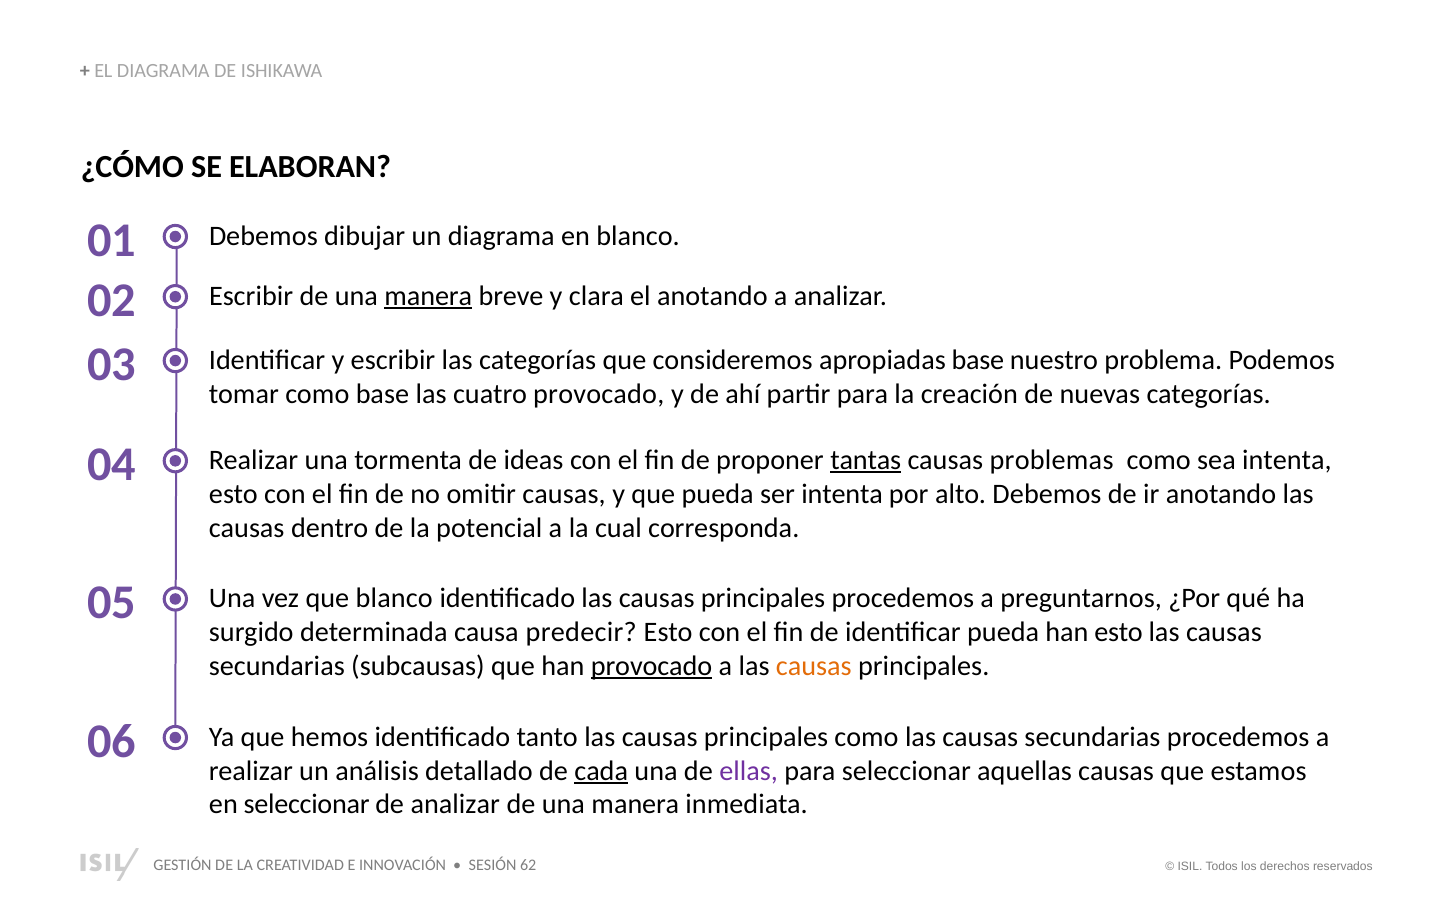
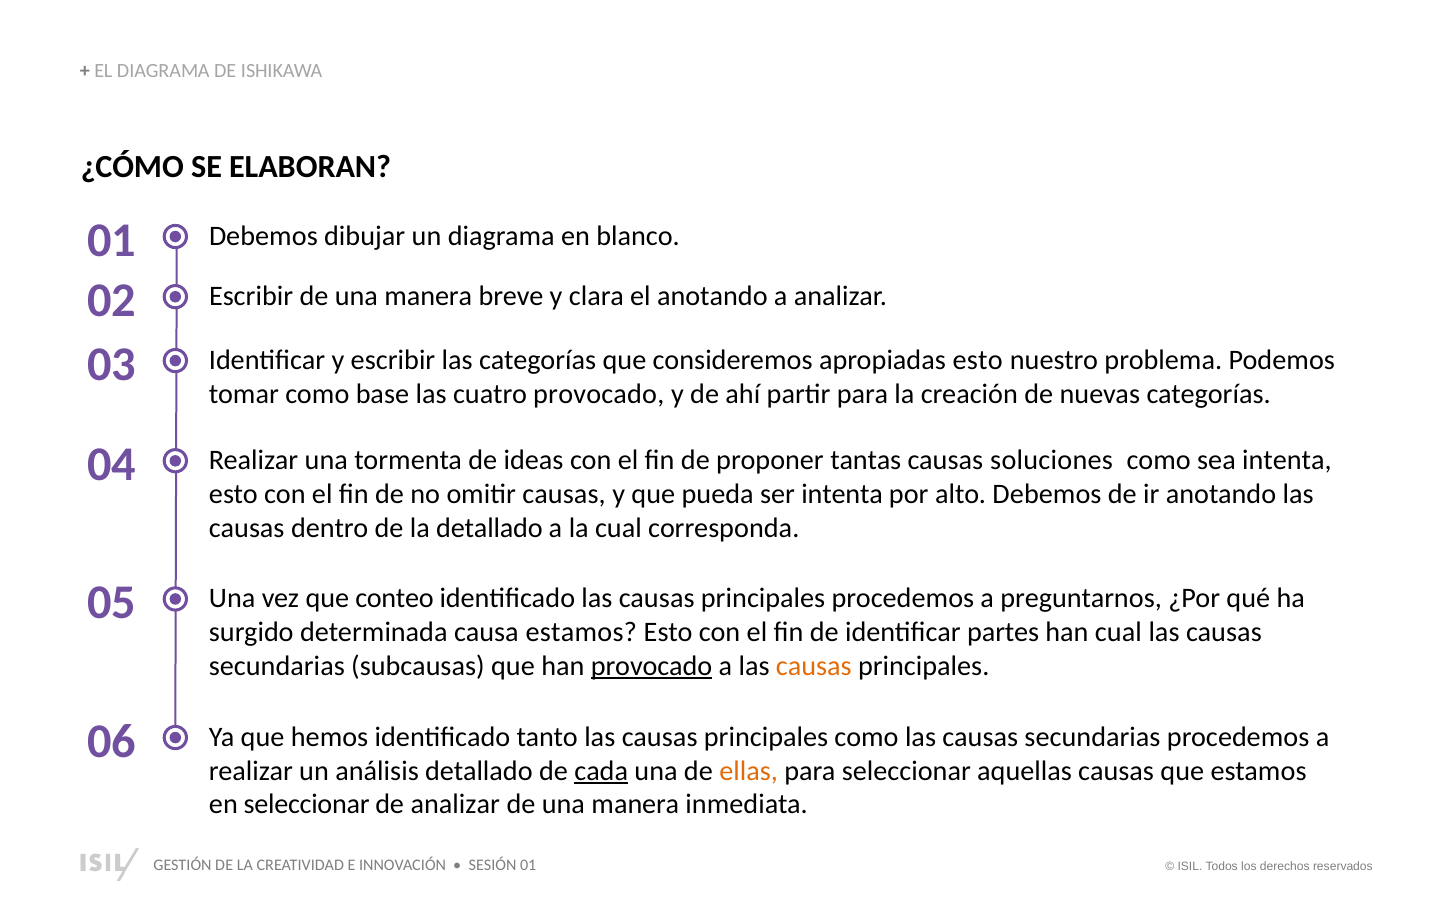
manera underline: present -> none (428, 296)
apropiadas base: base -> esto (978, 360)
tantas underline: present -> none (866, 460)
problemas: problemas -> soluciones (1052, 460)
la potencial: potencial -> detallado (489, 528)
que blanco: blanco -> conteo (394, 599)
causa predecir: predecir -> estamos (581, 632)
identificar pueda: pueda -> partes (1003, 632)
han esto: esto -> cual (1118, 632)
ellas colour: purple -> orange (749, 771)
62: 62 -> 01 (528, 865)
